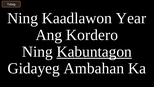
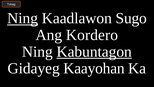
Ning underline: none -> present (23, 18)
Year: Year -> Sugo (131, 18)
Ambahan: Ambahan -> Kaayohan (94, 68)
